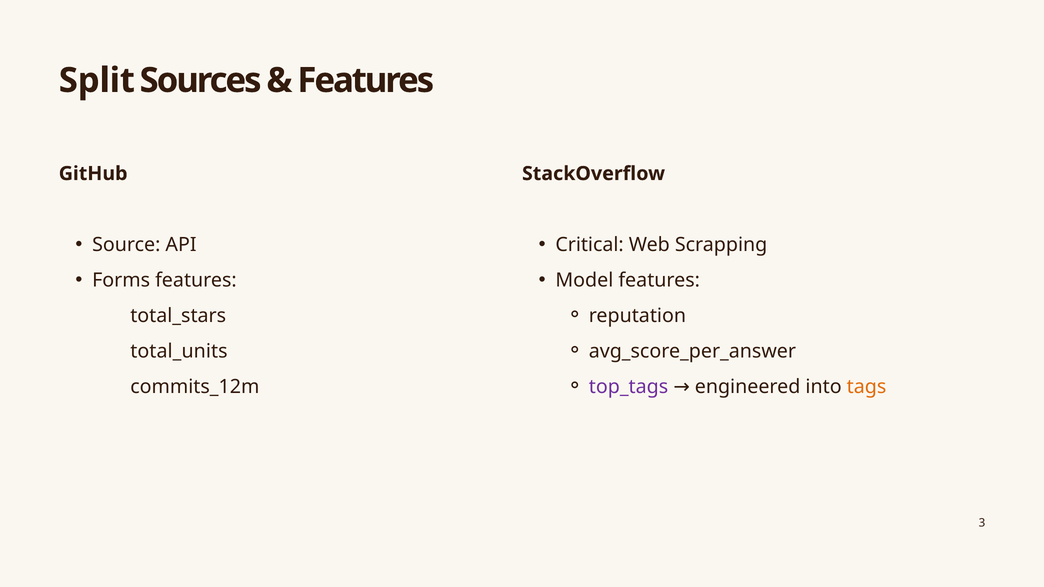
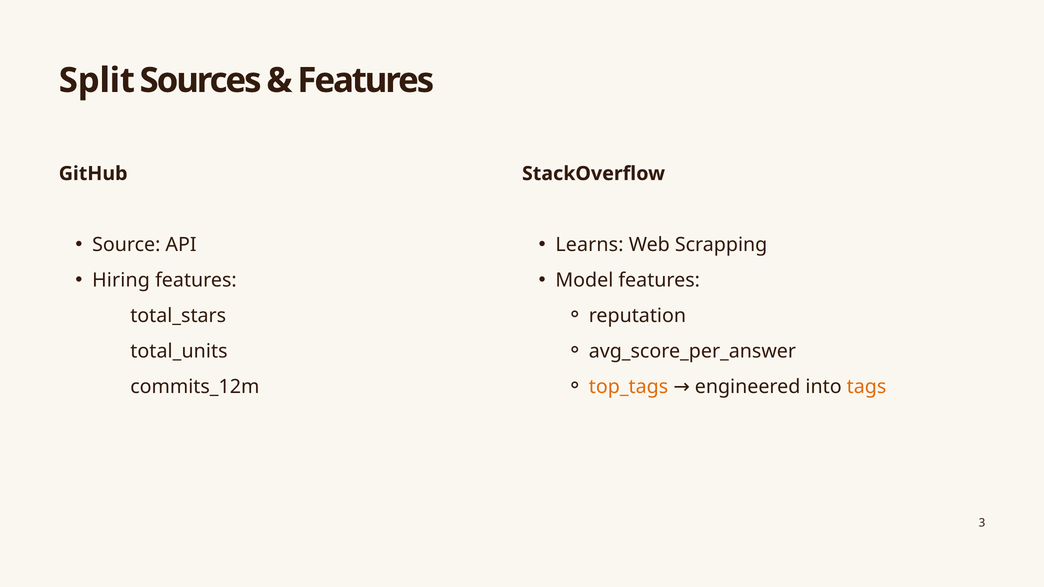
Critical: Critical -> Learns (589, 245)
Forms: Forms -> Hiring (121, 280)
top_tags colour: purple -> orange (629, 387)
